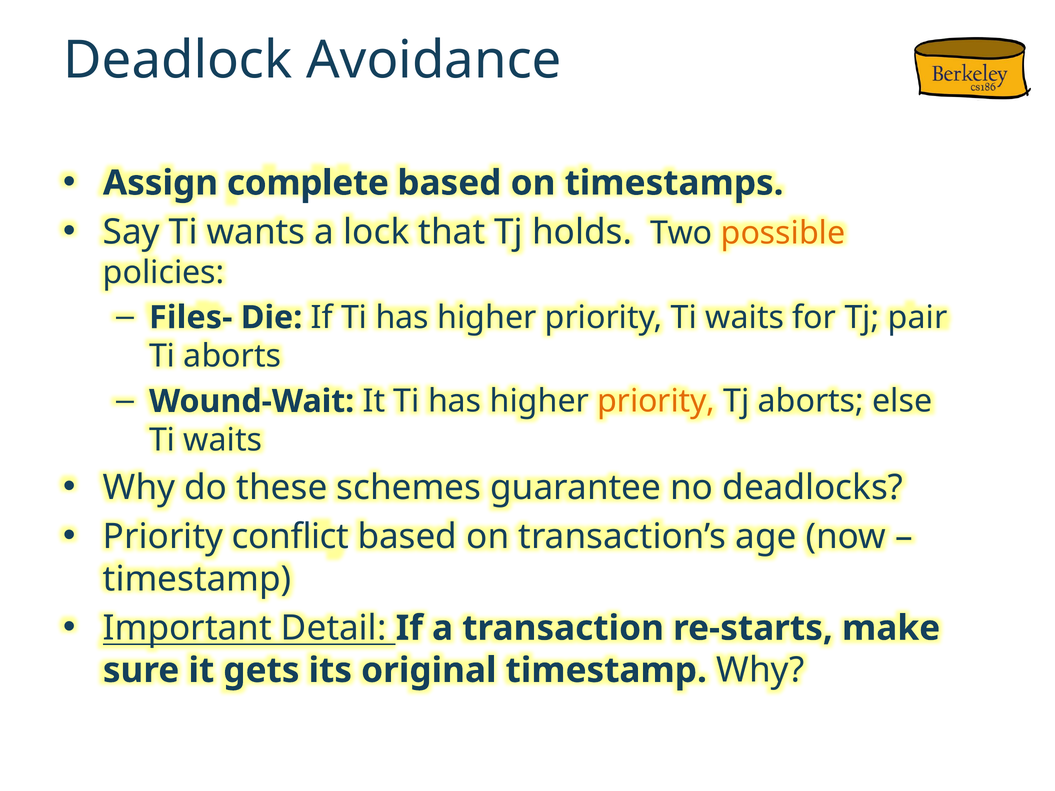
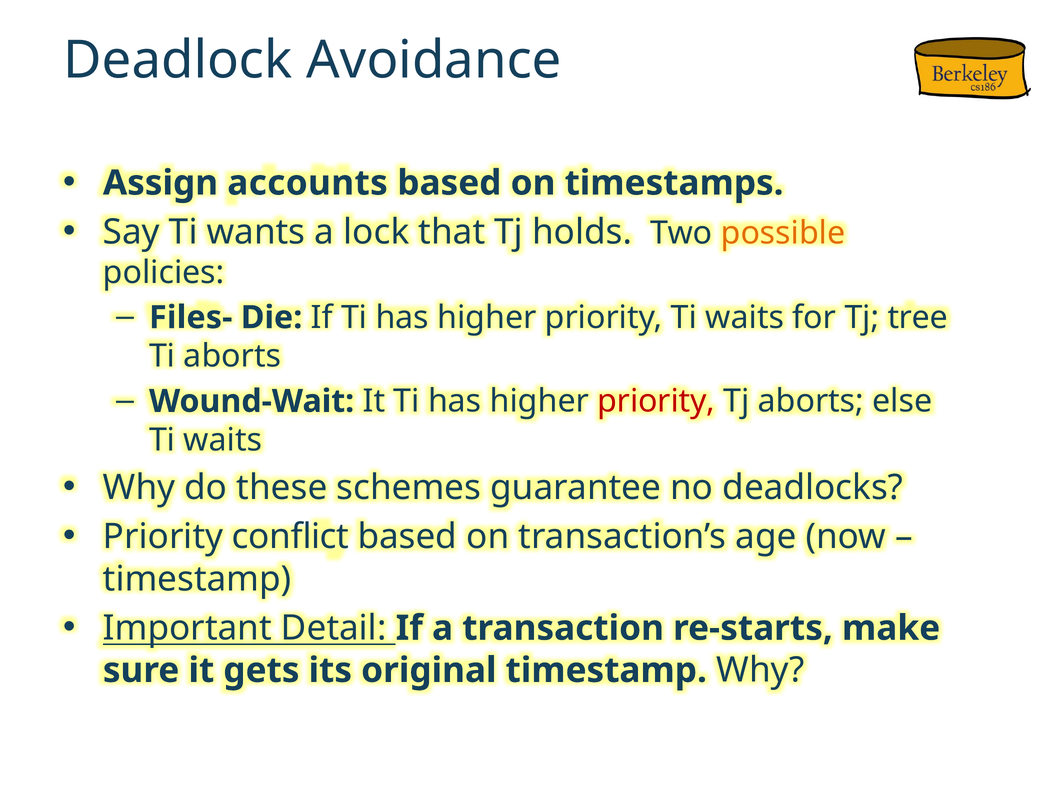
complete: complete -> accounts (308, 183)
pair: pair -> tree (918, 318)
priority colour: orange -> red (656, 401)
